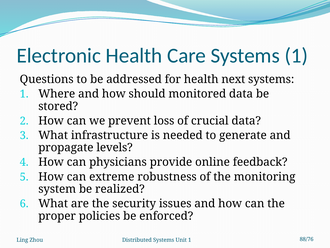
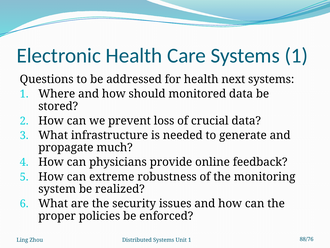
levels: levels -> much (115, 147)
